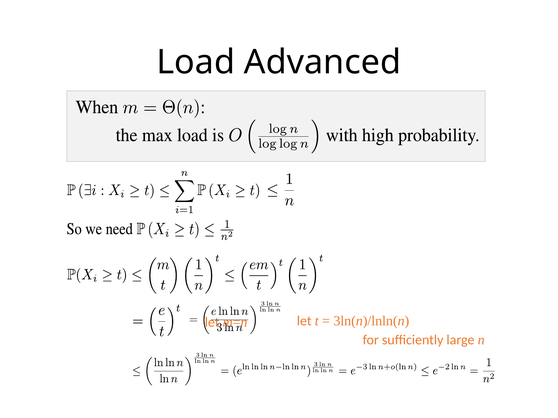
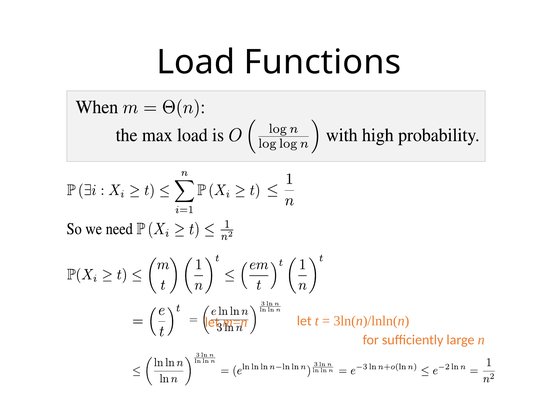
Advanced: Advanced -> Functions (322, 62)
